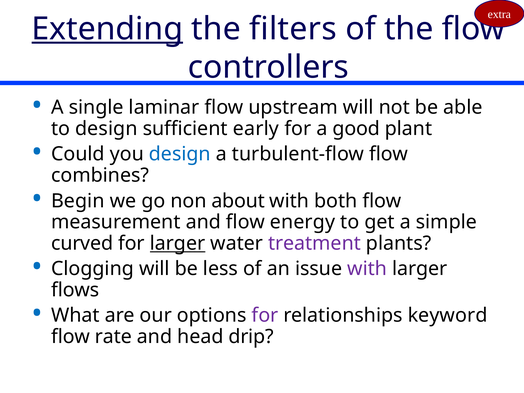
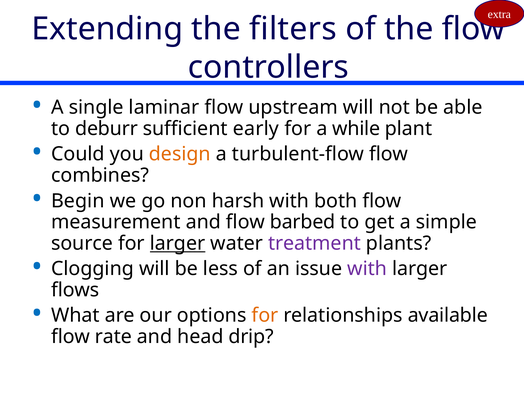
Extending underline: present -> none (107, 29)
to design: design -> deburr (106, 129)
good: good -> while (356, 129)
design colour: blue -> orange (180, 154)
about: about -> harsh (238, 201)
energy: energy -> barbed (303, 222)
curved: curved -> source (82, 243)
for colour: purple -> orange (265, 315)
keyword: keyword -> available (448, 315)
